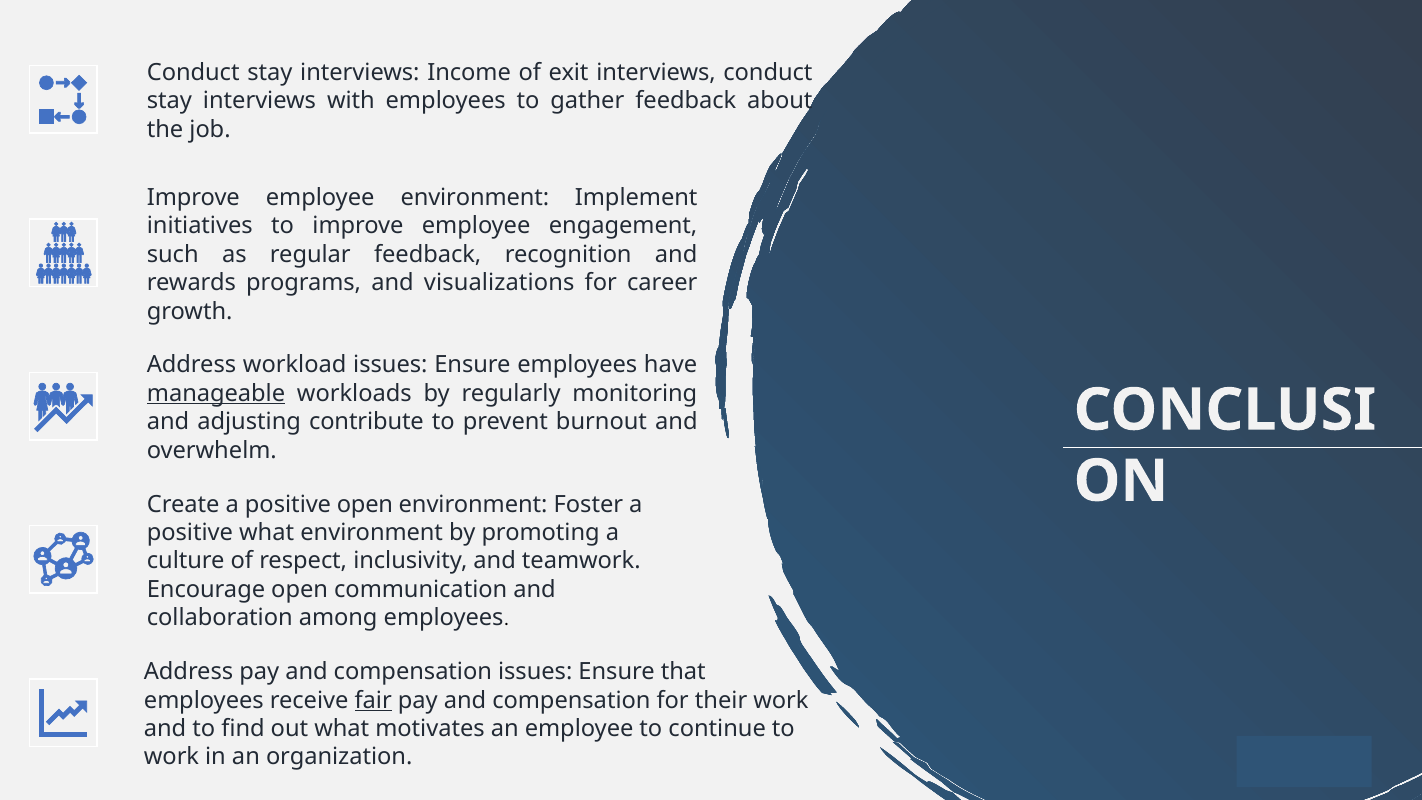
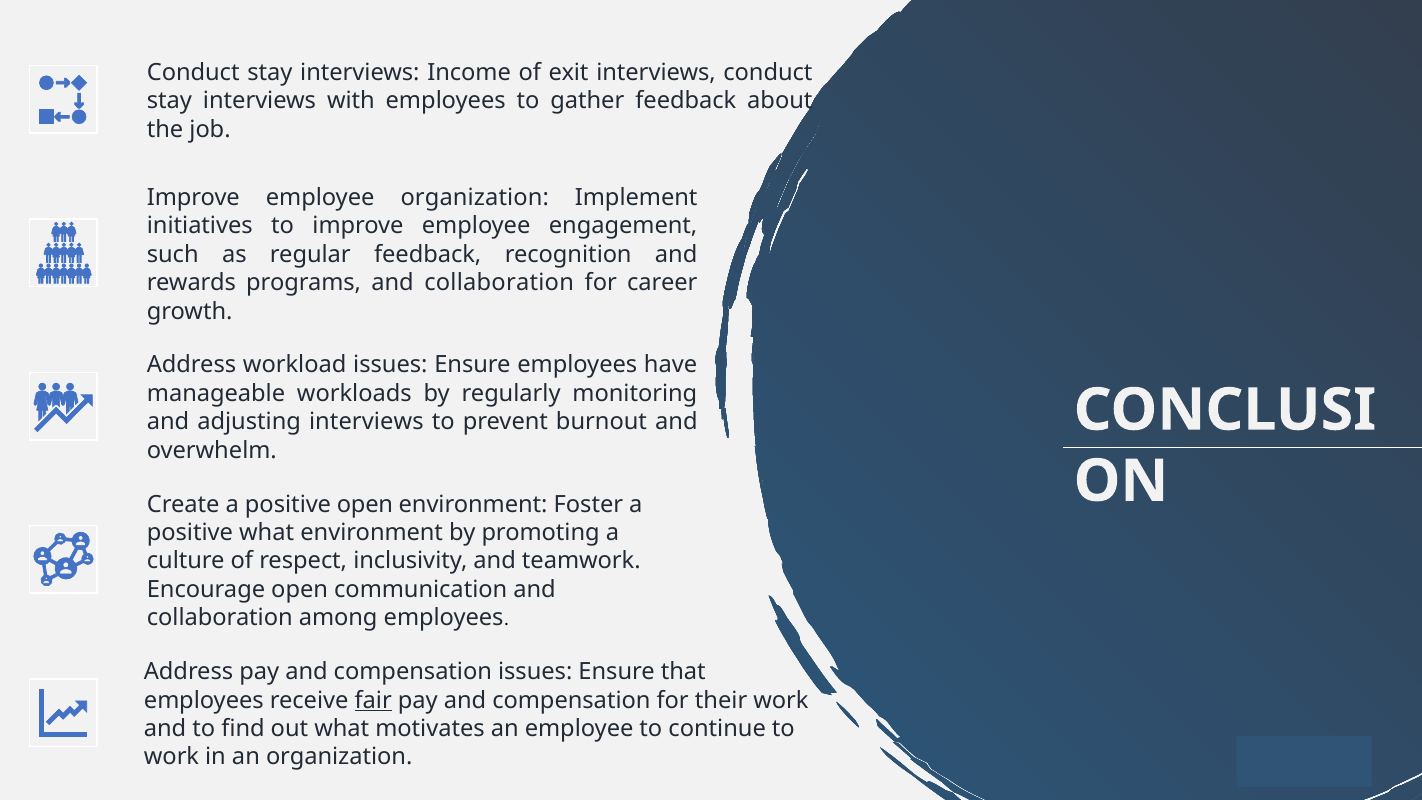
employee environment: environment -> organization (475, 198)
programs and visualizations: visualizations -> collaboration (499, 283)
manageable underline: present -> none (216, 393)
adjusting contribute: contribute -> interviews (366, 422)
